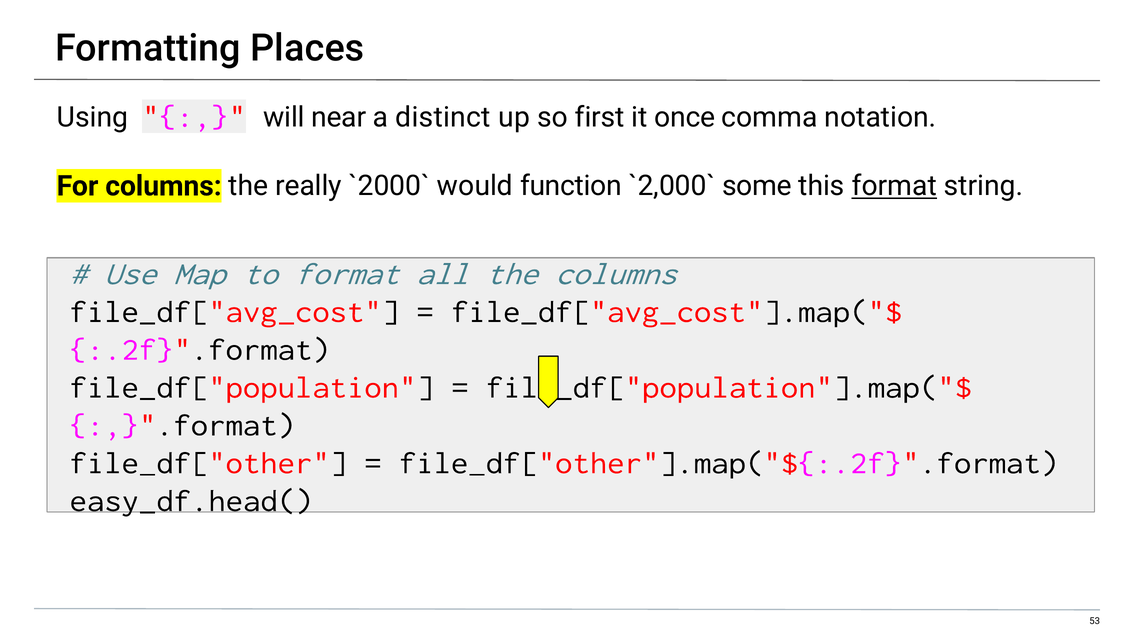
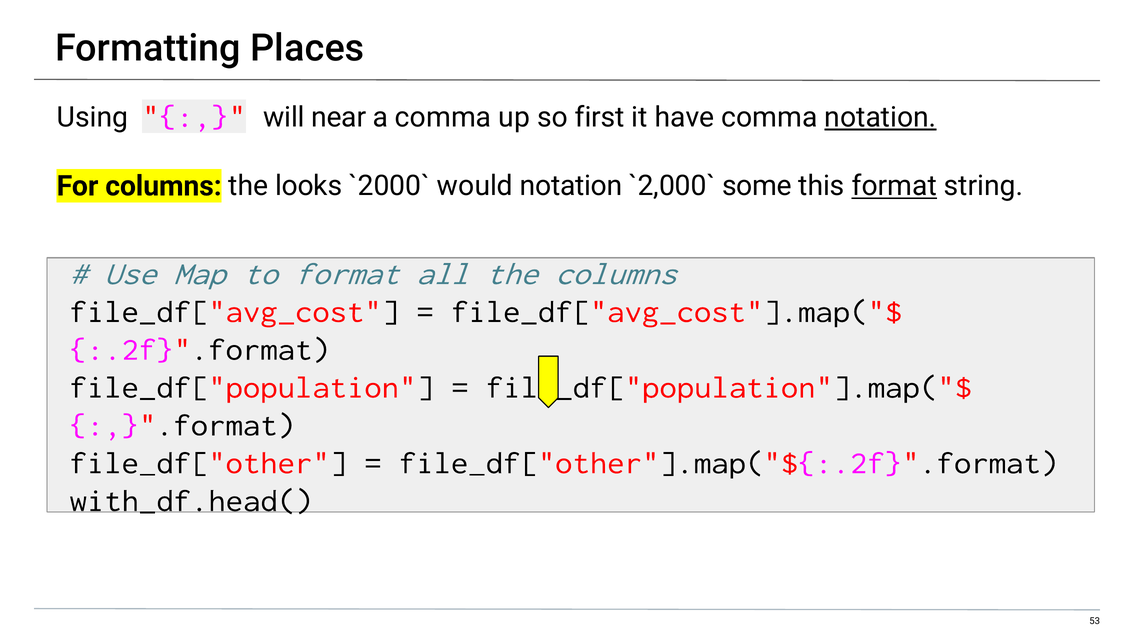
a distinct: distinct -> comma (443, 117)
once: once -> have (685, 117)
notation underline: none -> present (880, 117)
really: really -> looks (309, 186)
would function: function -> notation (571, 186)
easy_df.head(: easy_df.head( -> with_df.head( (191, 501)
